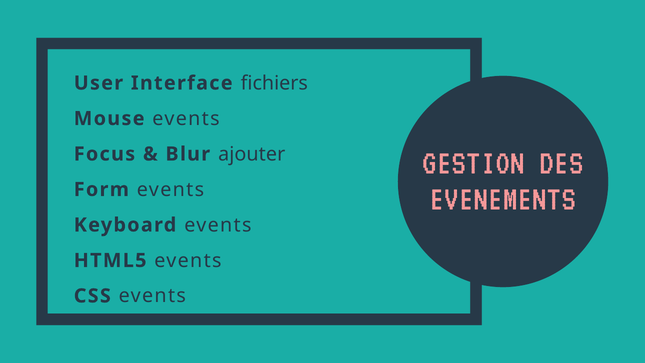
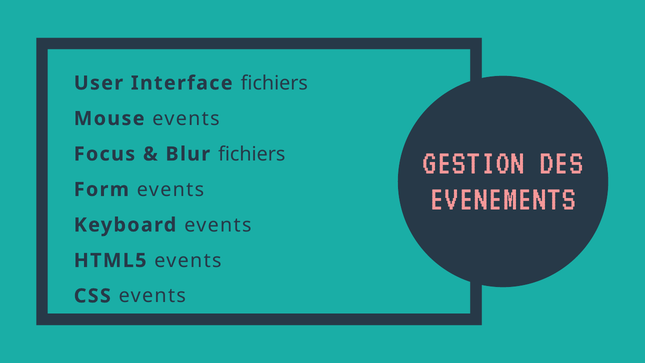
Blur ajouter: ajouter -> fichiers (252, 154)
